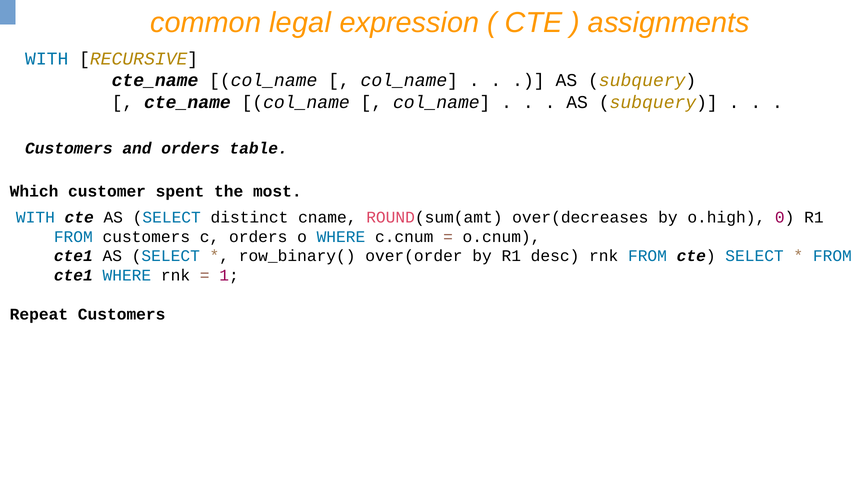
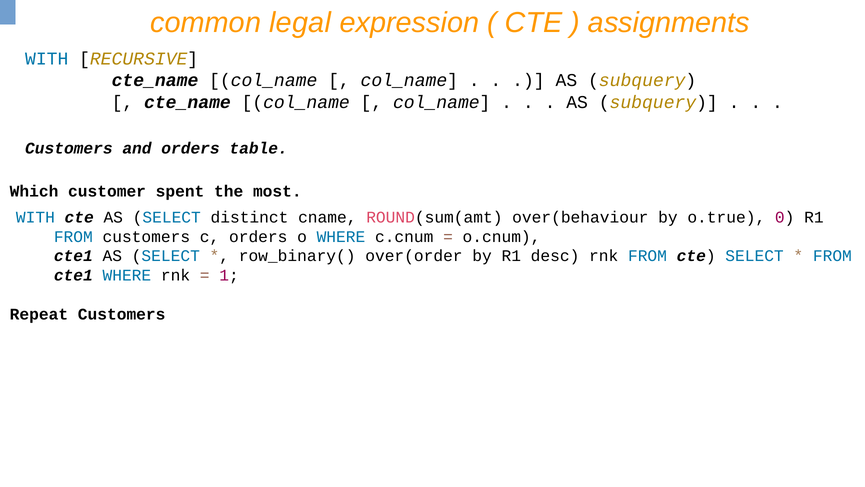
over(decreases: over(decreases -> over(behaviour (580, 217)
o.high: o.high -> o.true (726, 217)
